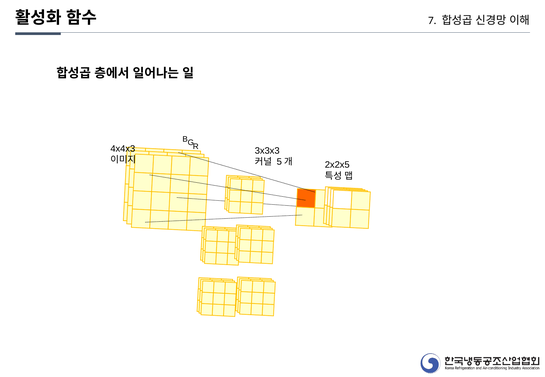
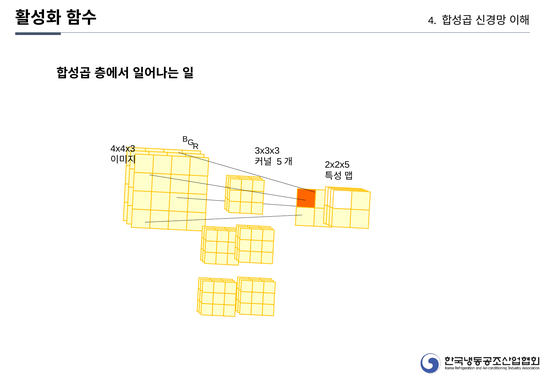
7: 7 -> 4 (432, 21)
